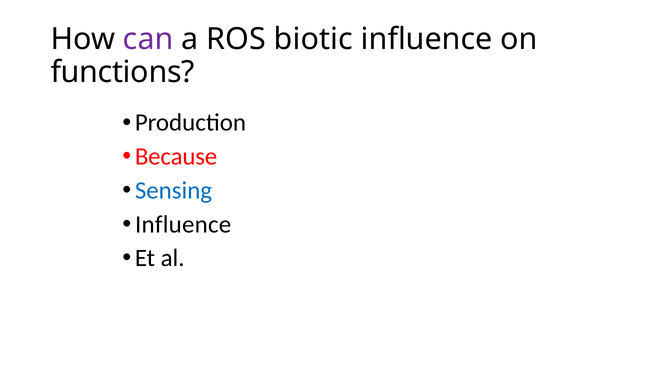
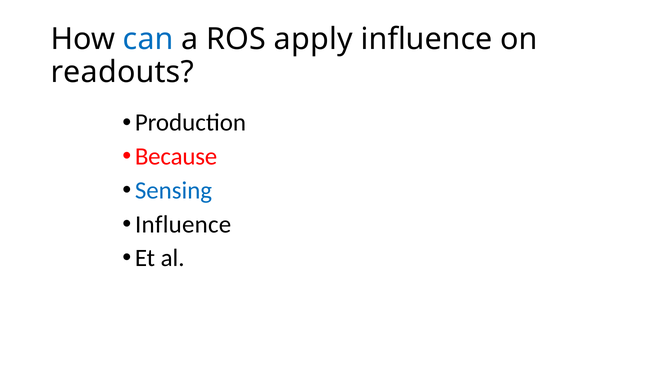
can colour: purple -> blue (148, 39)
biotic: biotic -> apply (313, 39)
functions: functions -> readouts (122, 72)
